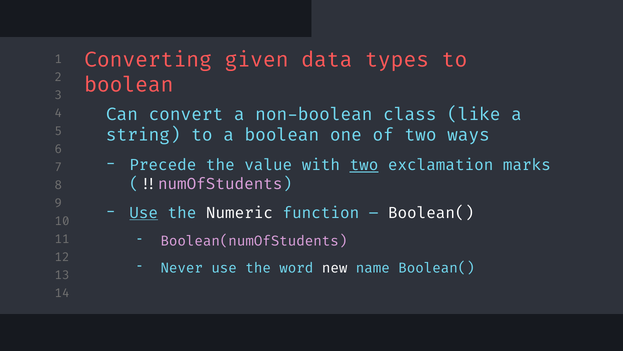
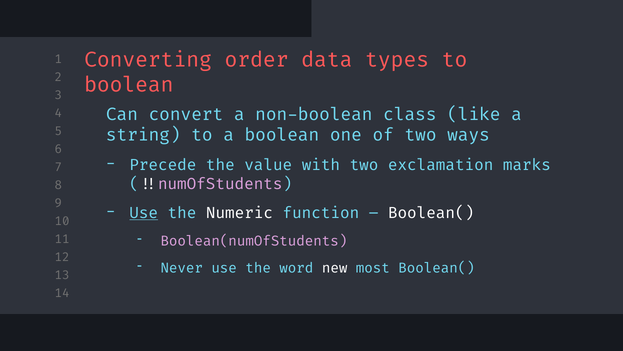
given: given -> order (257, 60)
two underline: present -> none (364, 165)
name: name -> most (373, 268)
